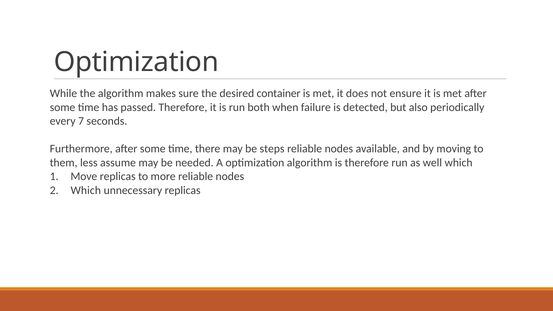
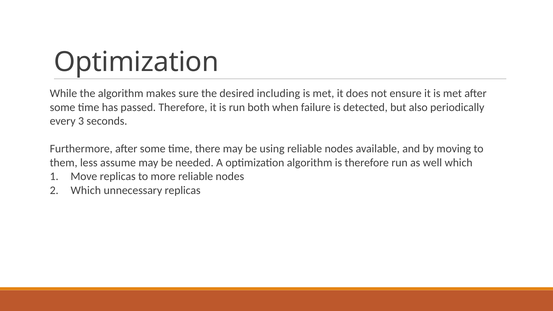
container: container -> including (278, 94)
7: 7 -> 3 (81, 121)
steps: steps -> using (272, 149)
